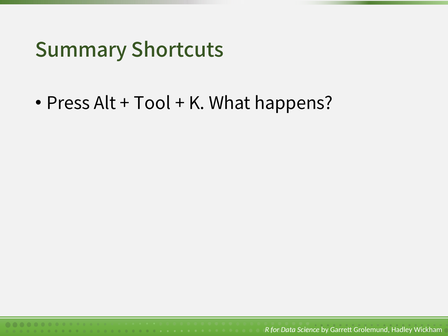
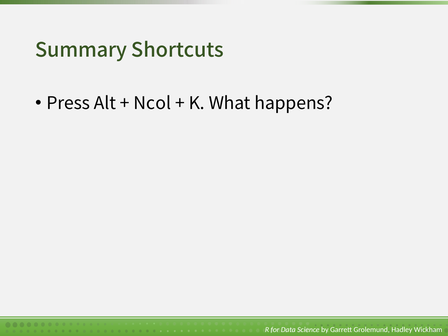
Tool: Tool -> Ncol (152, 103)
